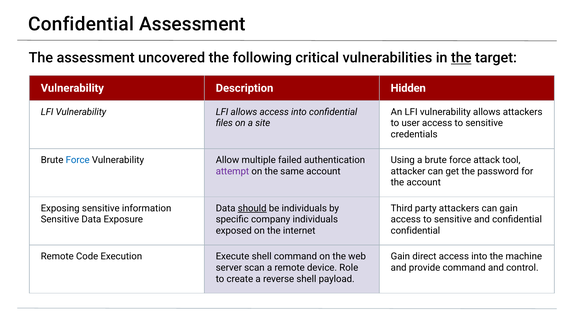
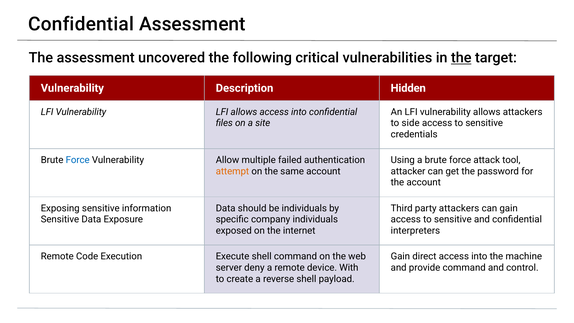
user: user -> side (411, 123)
attempt colour: purple -> orange (232, 171)
should underline: present -> none (252, 208)
confidential: confidential -> interpreters (415, 231)
scan: scan -> deny (254, 268)
Role: Role -> With (349, 268)
